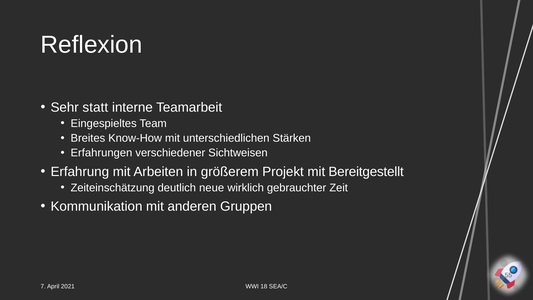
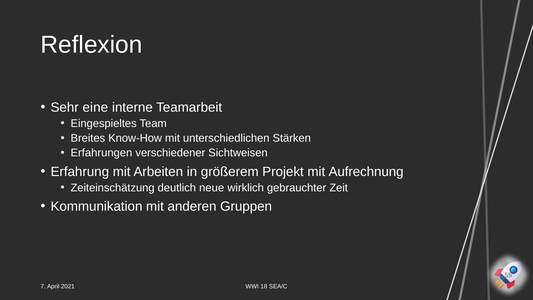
statt: statt -> eine (95, 107)
Bereitgestellt: Bereitgestellt -> Aufrechnung (366, 172)
